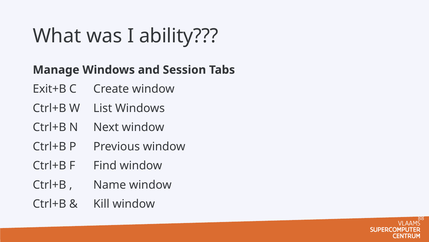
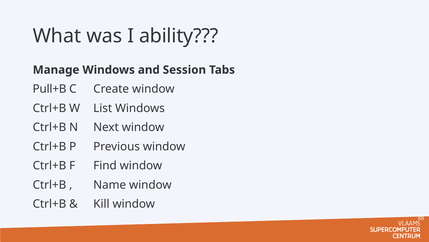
Exit+B: Exit+B -> Pull+B (50, 89)
